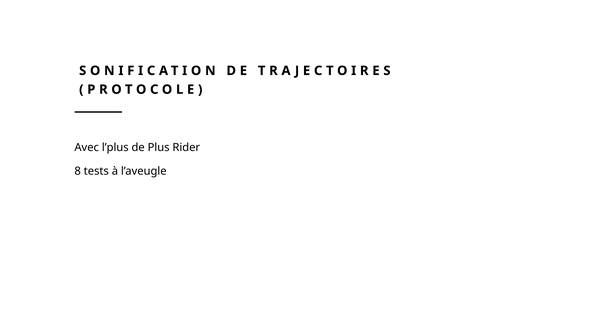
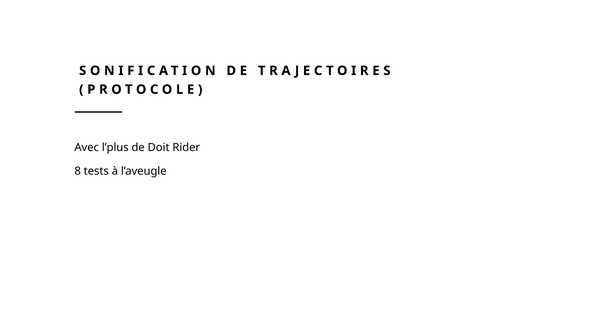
Plus: Plus -> Doit (159, 147)
